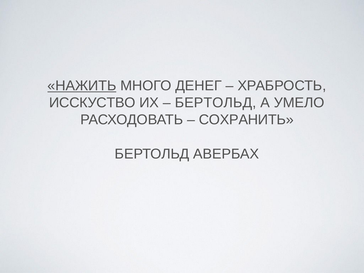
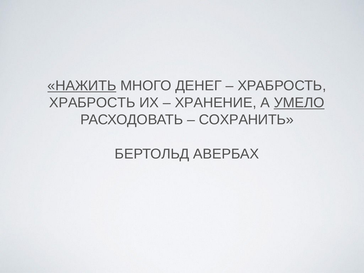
ИССКУСТВО: ИССКУСТВО -> ХРАБРОСТЬ (92, 103)
БЕРТОЛЬД: БЕРТОЛЬД -> ХРАНЕНИЕ (216, 103)
УМЕЛО underline: none -> present (299, 103)
